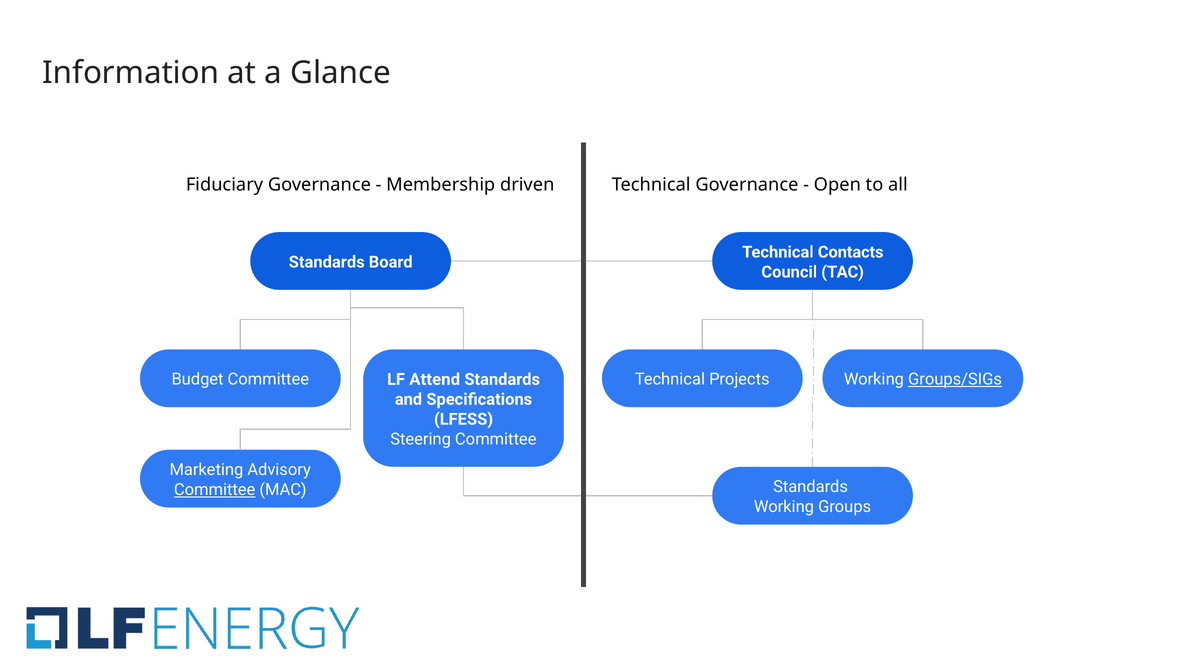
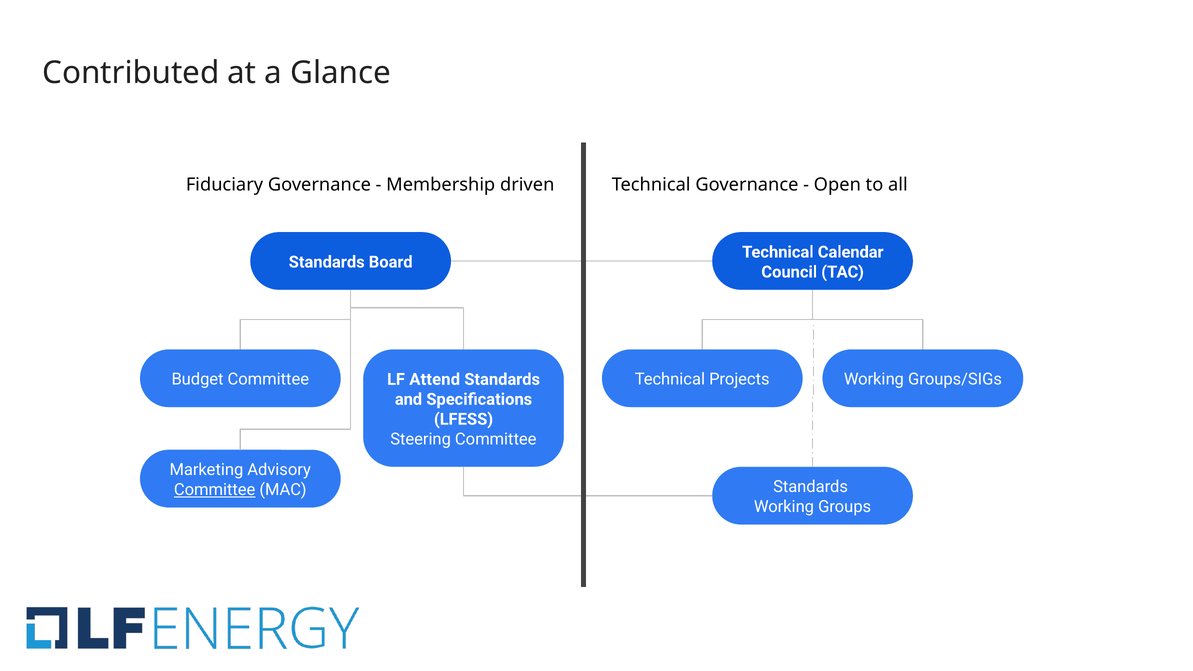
Information: Information -> Contributed (131, 73)
Contacts: Contacts -> Calendar (851, 252)
Groups/SIGs underline: present -> none (955, 379)
